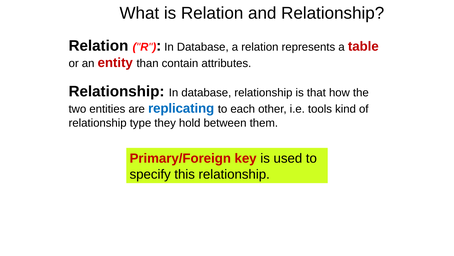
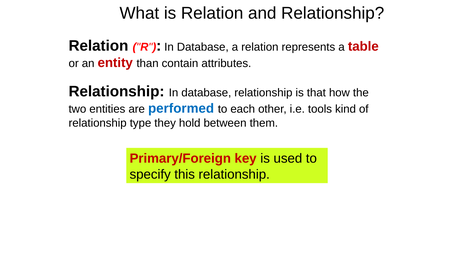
replicating: replicating -> performed (181, 108)
